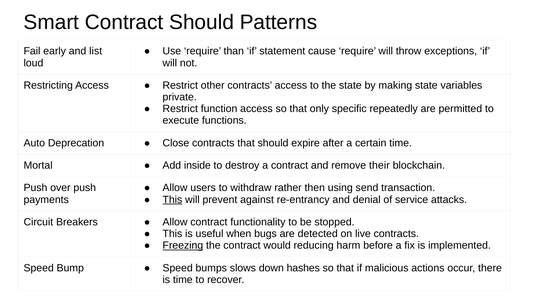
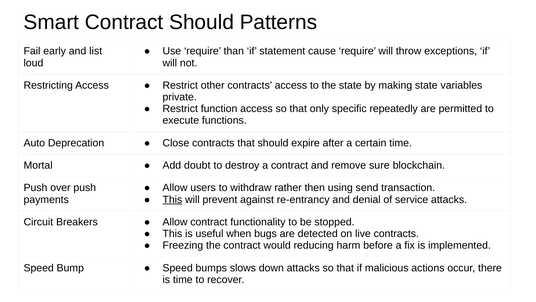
inside: inside -> doubt (197, 165)
their: their -> sure (379, 165)
Freezing underline: present -> none (183, 245)
down hashes: hashes -> attacks (303, 268)
